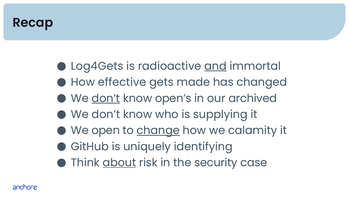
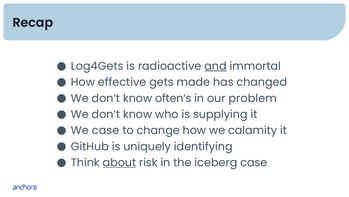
don’t underline: present -> none (106, 98)
open’s: open’s -> often’s (173, 98)
archived: archived -> problem (253, 98)
We open: open -> case (106, 130)
change underline: present -> none (158, 130)
security: security -> iceberg (216, 162)
